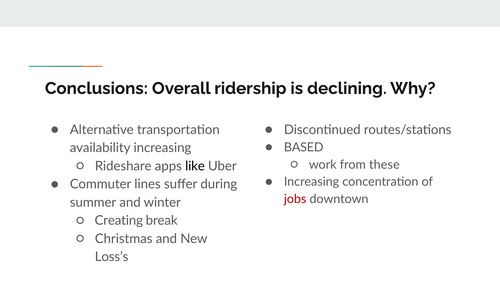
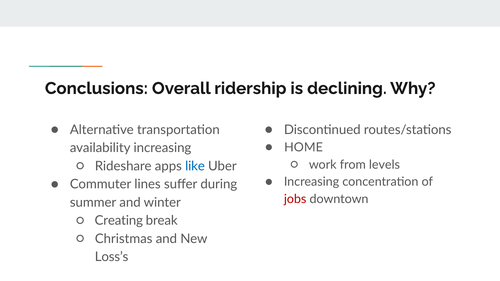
BASED: BASED -> HOME (304, 147)
these: these -> levels (384, 165)
like colour: black -> blue (195, 166)
